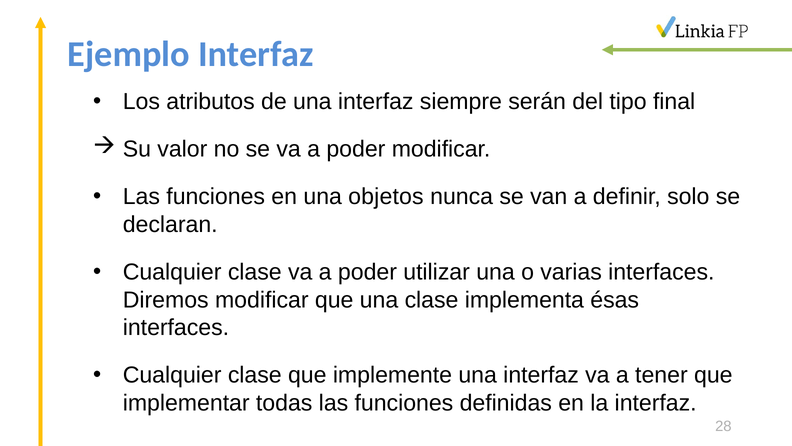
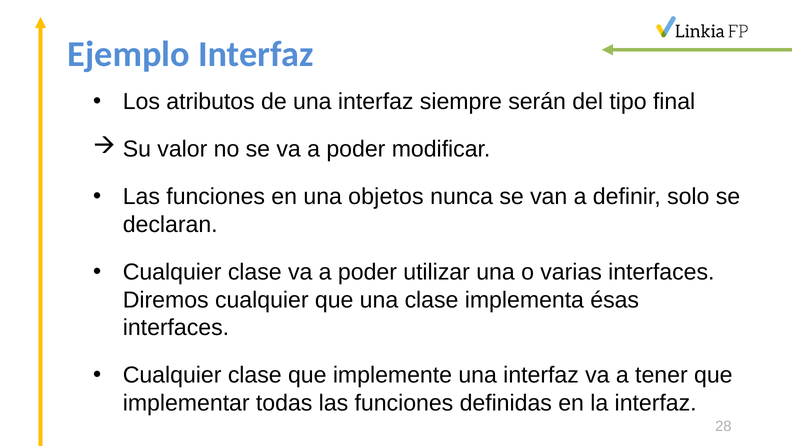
Diremos modificar: modificar -> cualquier (262, 300)
